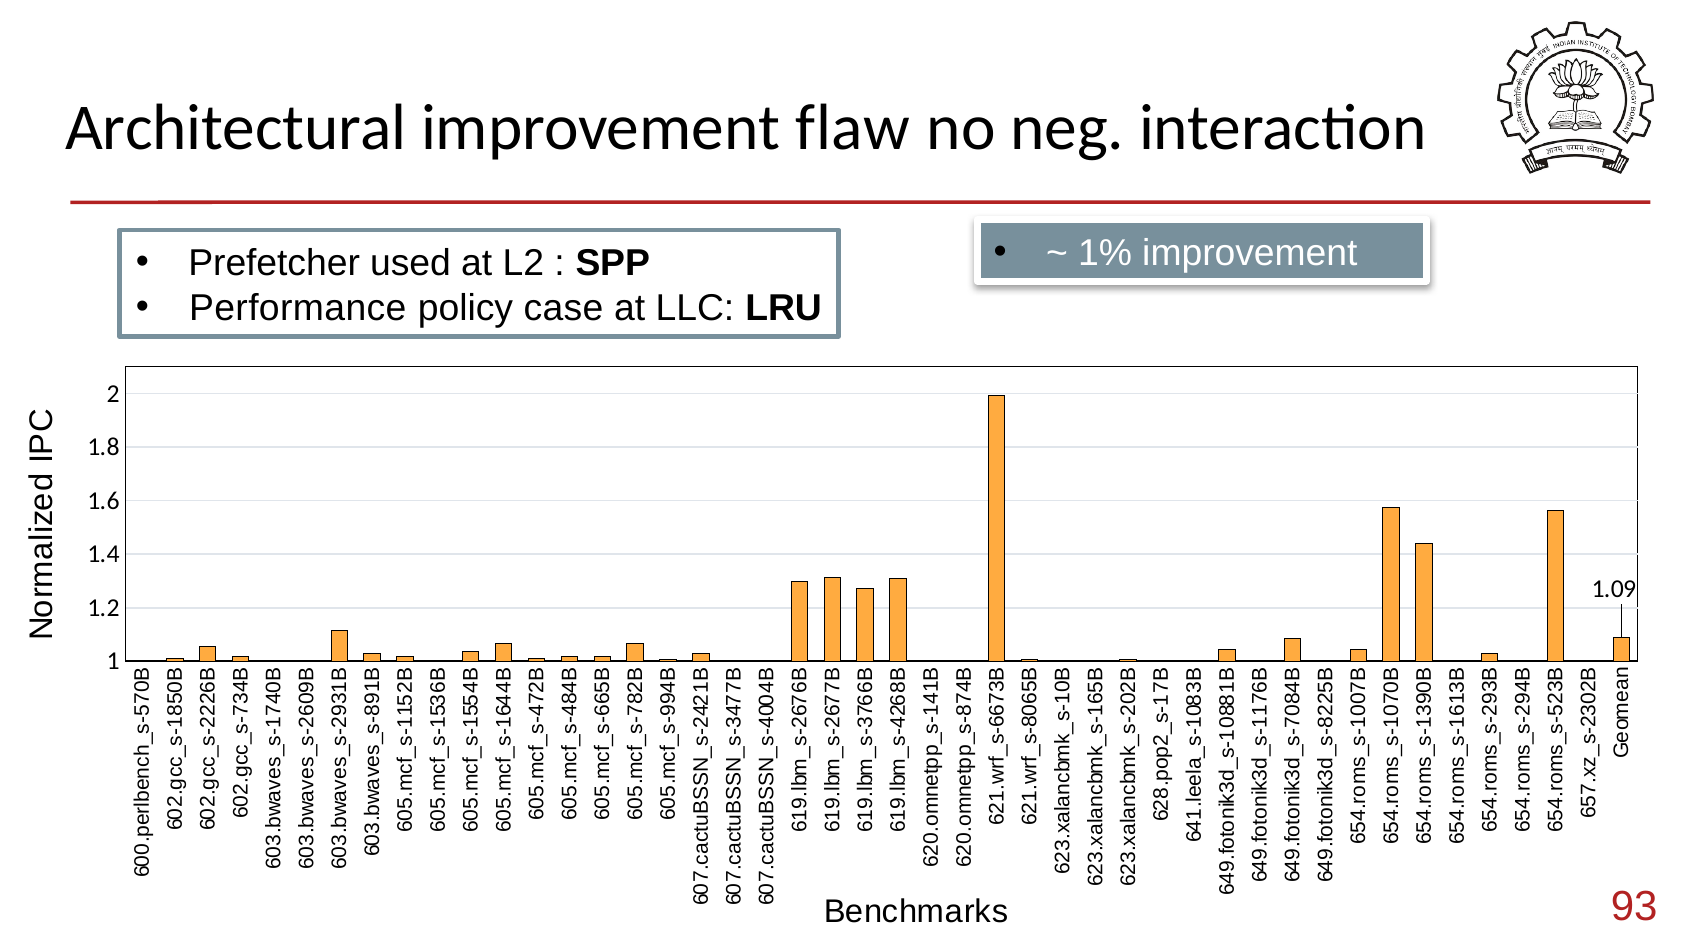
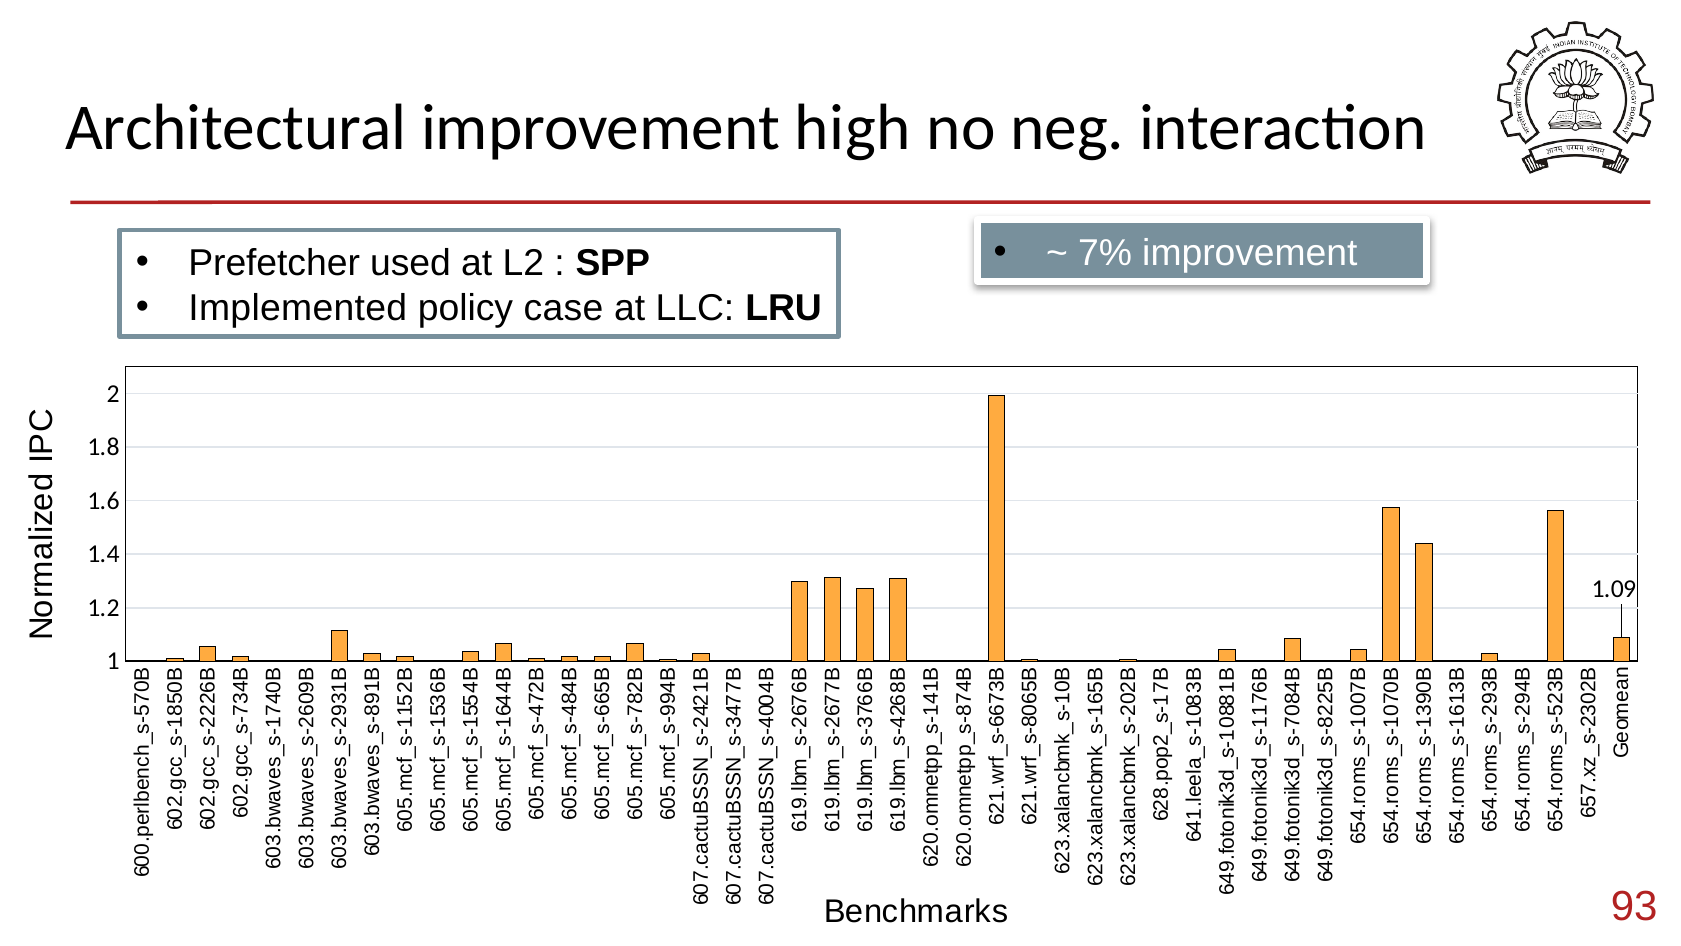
flaw: flaw -> high (853, 128)
1%: 1% -> 7% (1105, 253)
Performance: Performance -> Implemented (298, 308)
